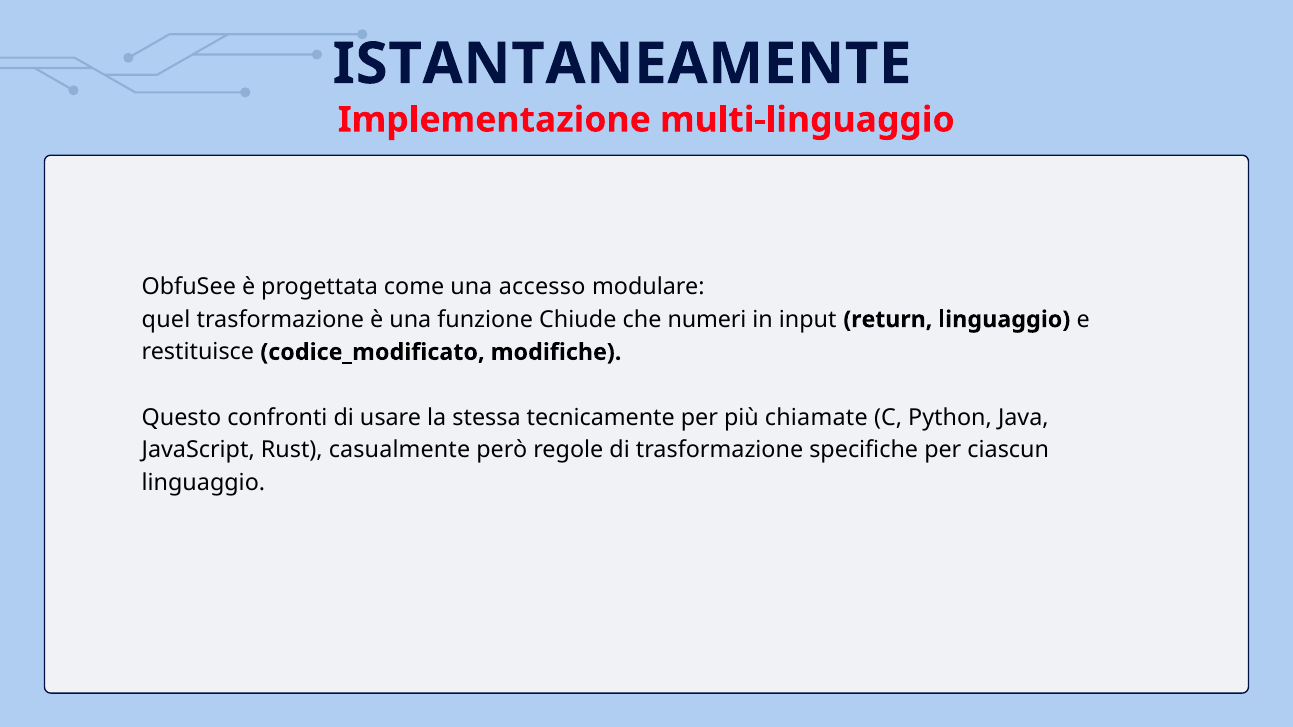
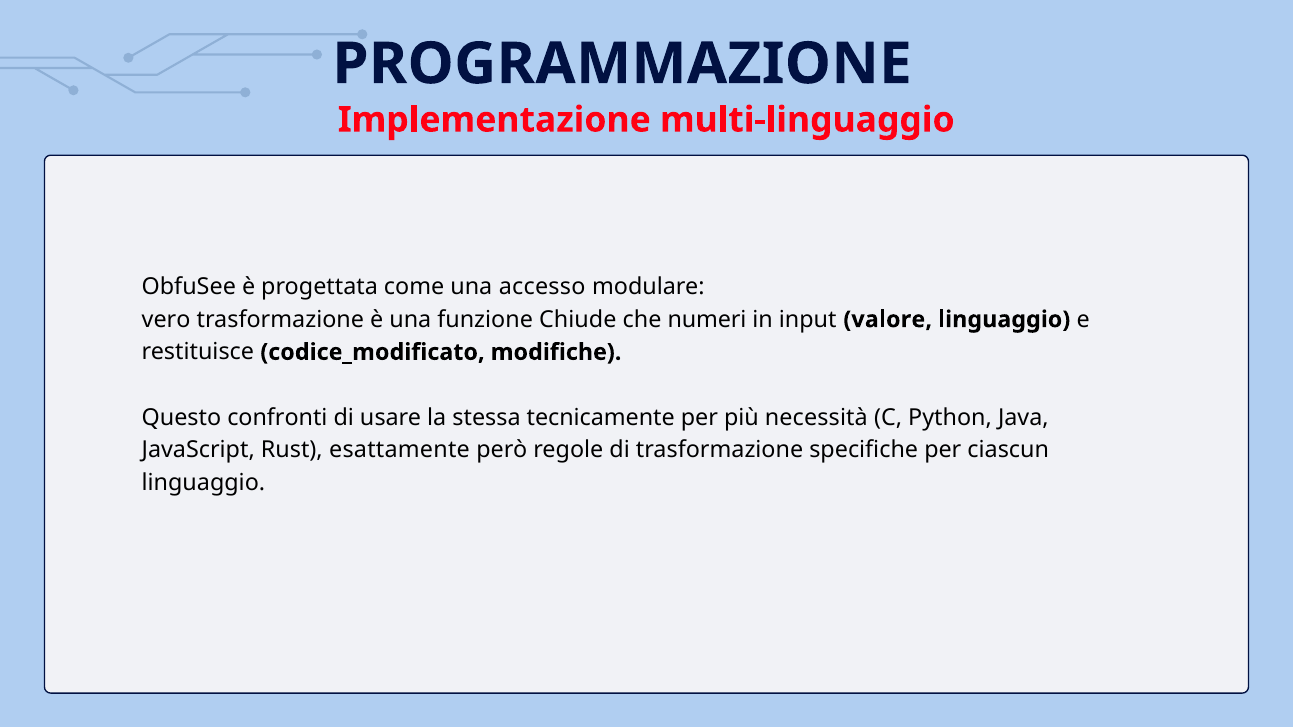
ISTANTANEAMENTE: ISTANTANEAMENTE -> PROGRAMMAZIONE (622, 64)
quel: quel -> vero (166, 320)
return: return -> valore (888, 320)
chiamate: chiamate -> necessità (816, 418)
casualmente: casualmente -> esattamente (399, 450)
